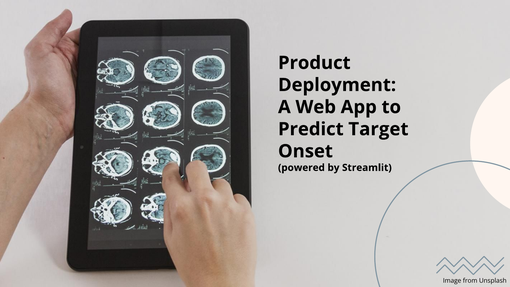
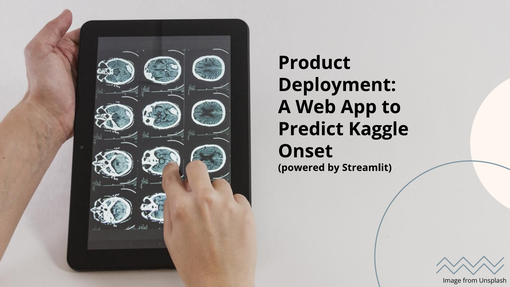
Target: Target -> Kaggle (379, 129)
